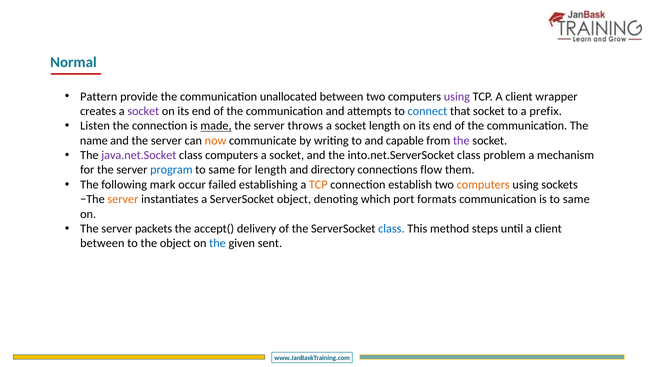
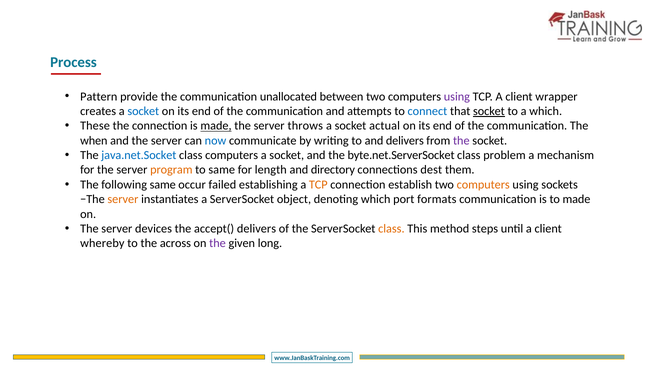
Normal: Normal -> Process (73, 62)
socket colour: purple -> blue (143, 111)
socket underline: none -> present (489, 111)
a prefix: prefix -> which (546, 111)
Listen: Listen -> These (95, 126)
socket length: length -> actual (385, 126)
name: name -> when (94, 141)
now colour: orange -> blue (216, 141)
and capable: capable -> delivers (405, 141)
java.net.Socket colour: purple -> blue (139, 155)
into.net.ServerSocket: into.net.ServerSocket -> byte.net.ServerSocket (401, 155)
program colour: blue -> orange (171, 170)
flow: flow -> dest (431, 170)
following mark: mark -> same (163, 185)
is to same: same -> made (576, 199)
packets: packets -> devices (154, 229)
accept( delivery: delivery -> delivers (257, 229)
class colour: blue -> orange (391, 229)
between: between -> whereby (102, 243)
the object: object -> across (175, 243)
the colour: blue -> purple (218, 243)
sent: sent -> long (270, 243)
